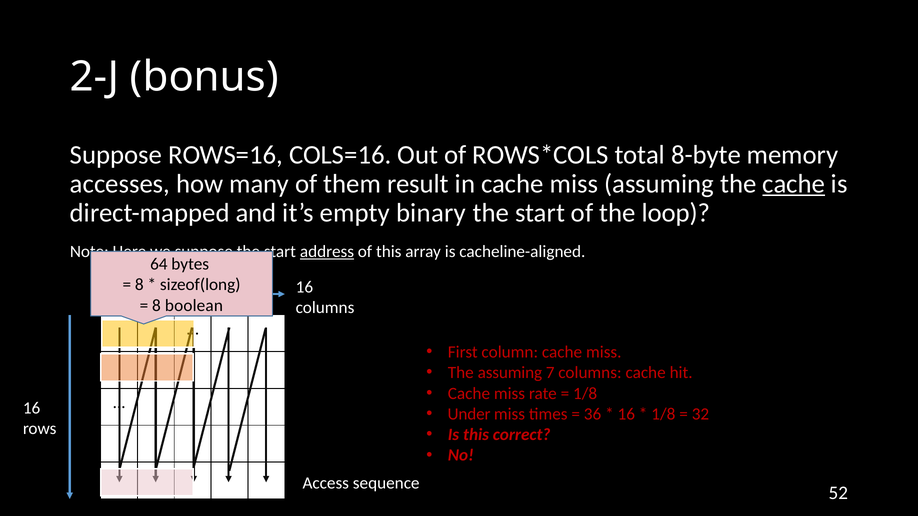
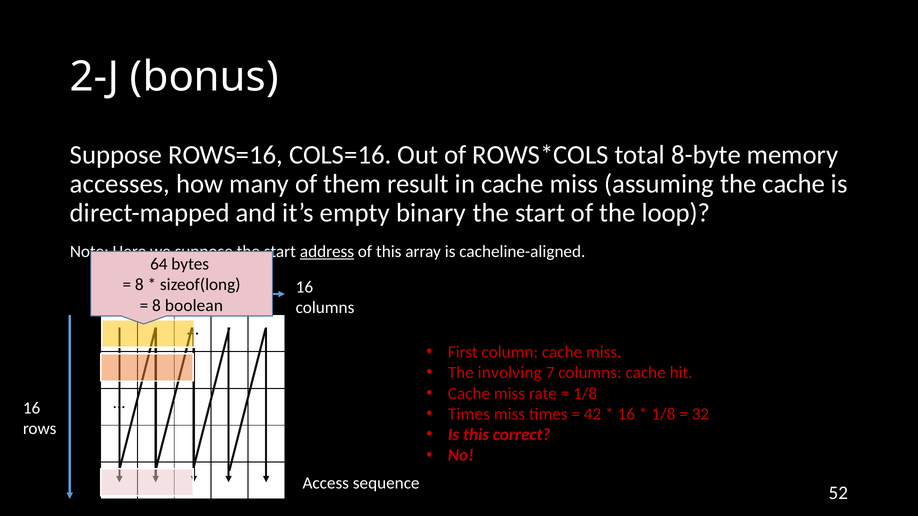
cache underline: present -> none (794, 184)
The assuming: assuming -> involving (510, 373)
Under: Under -> Times (469, 414)
36: 36 -> 42 (593, 414)
